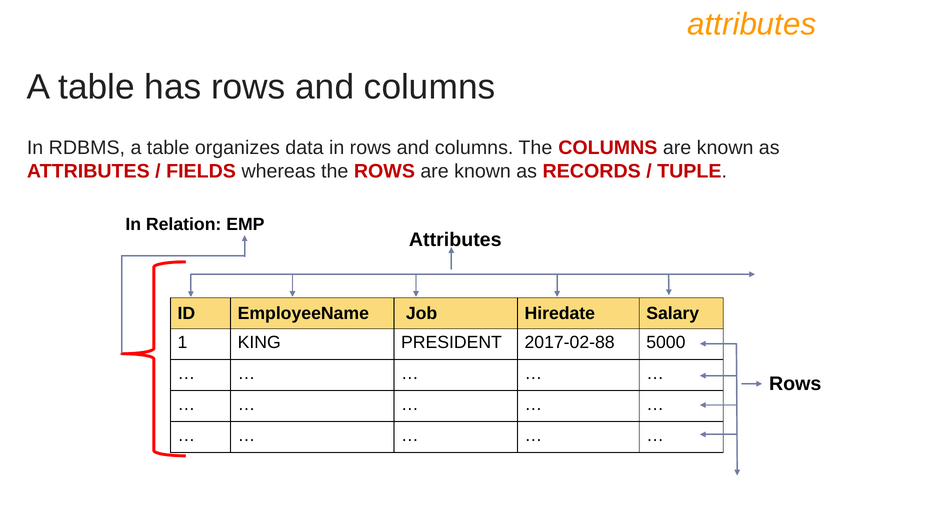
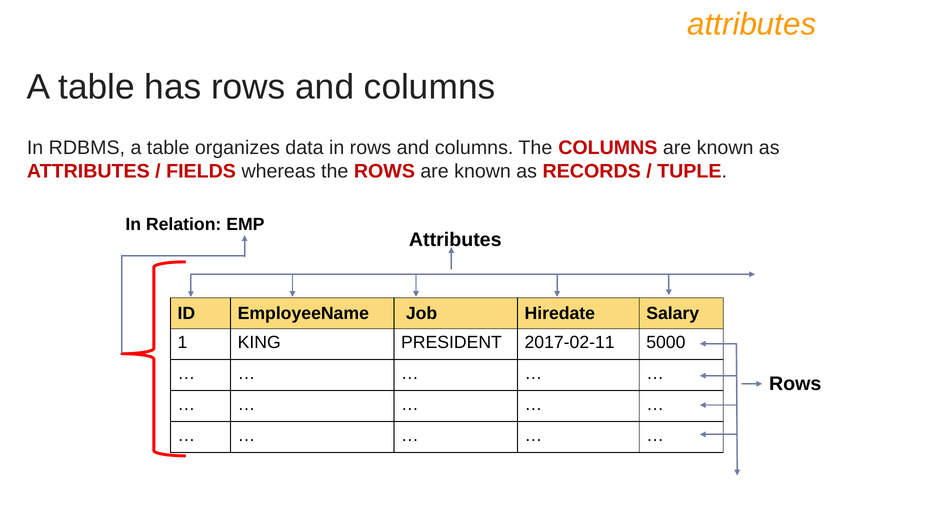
2017-02-88: 2017-02-88 -> 2017-02-11 (570, 343)
